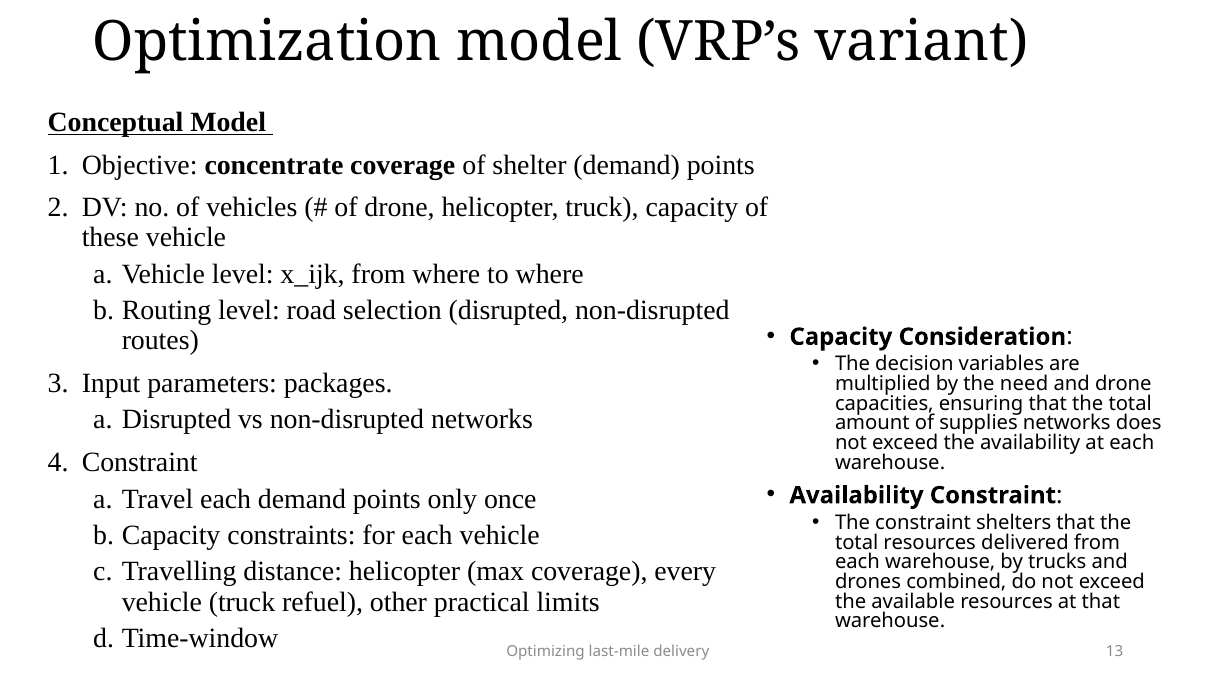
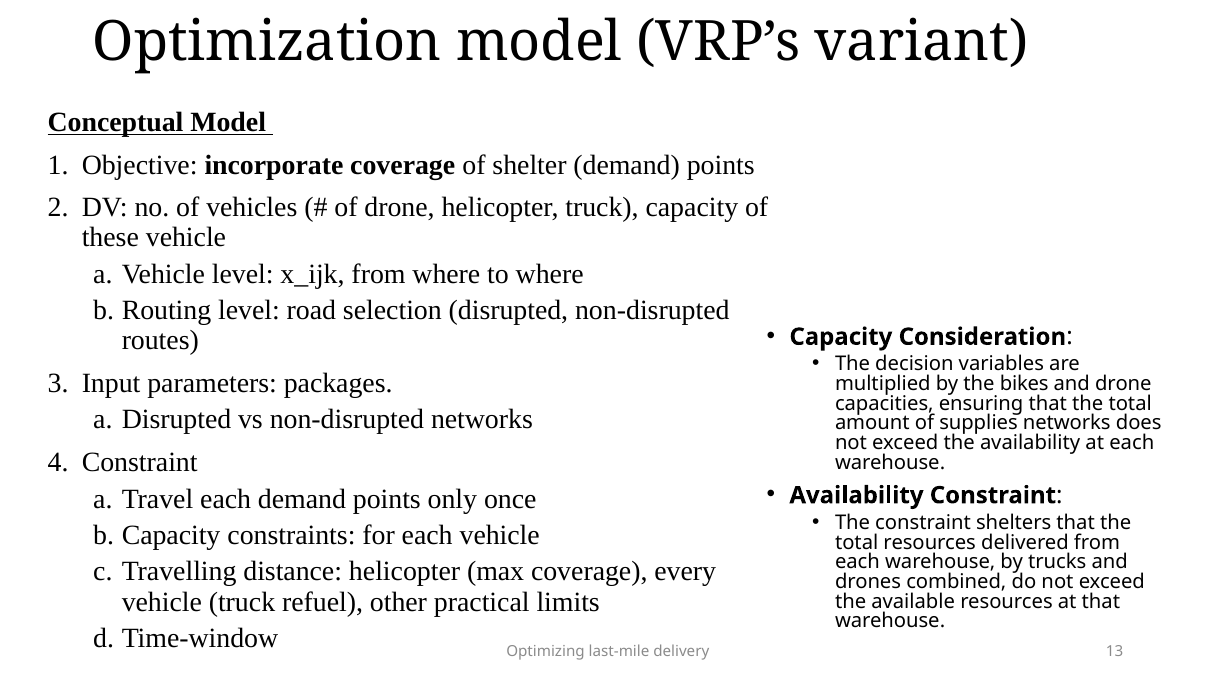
concentrate: concentrate -> incorporate (274, 165)
need: need -> bikes (1024, 384)
